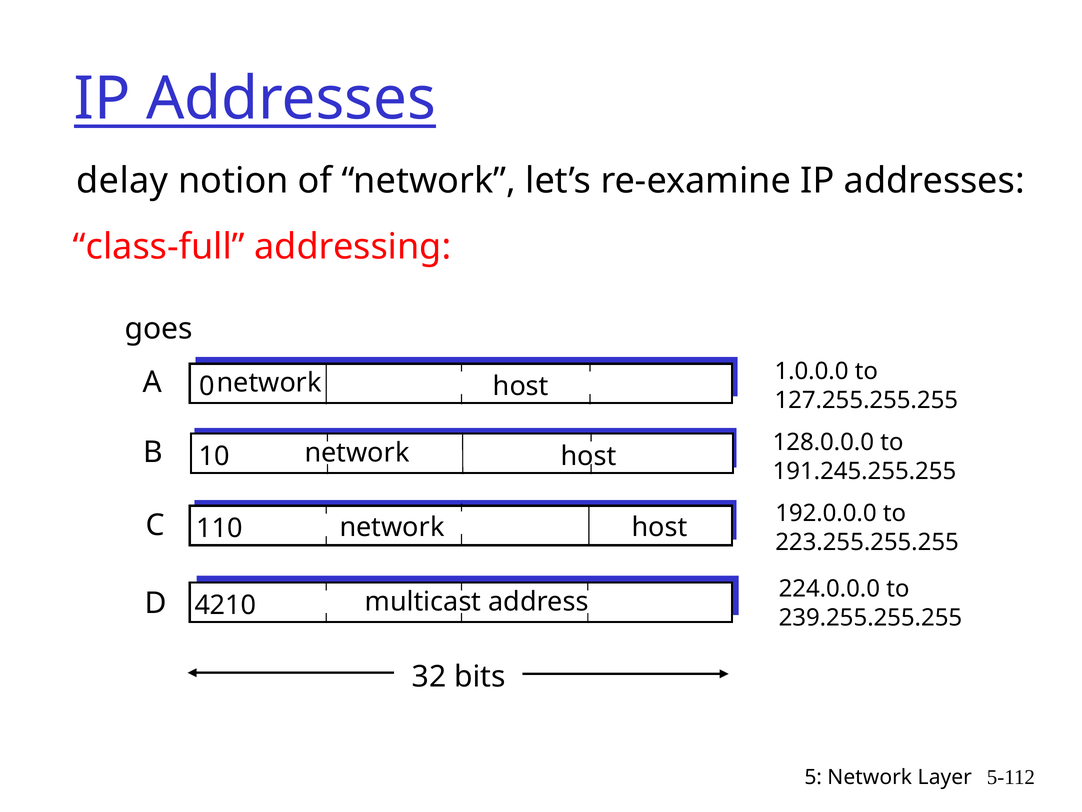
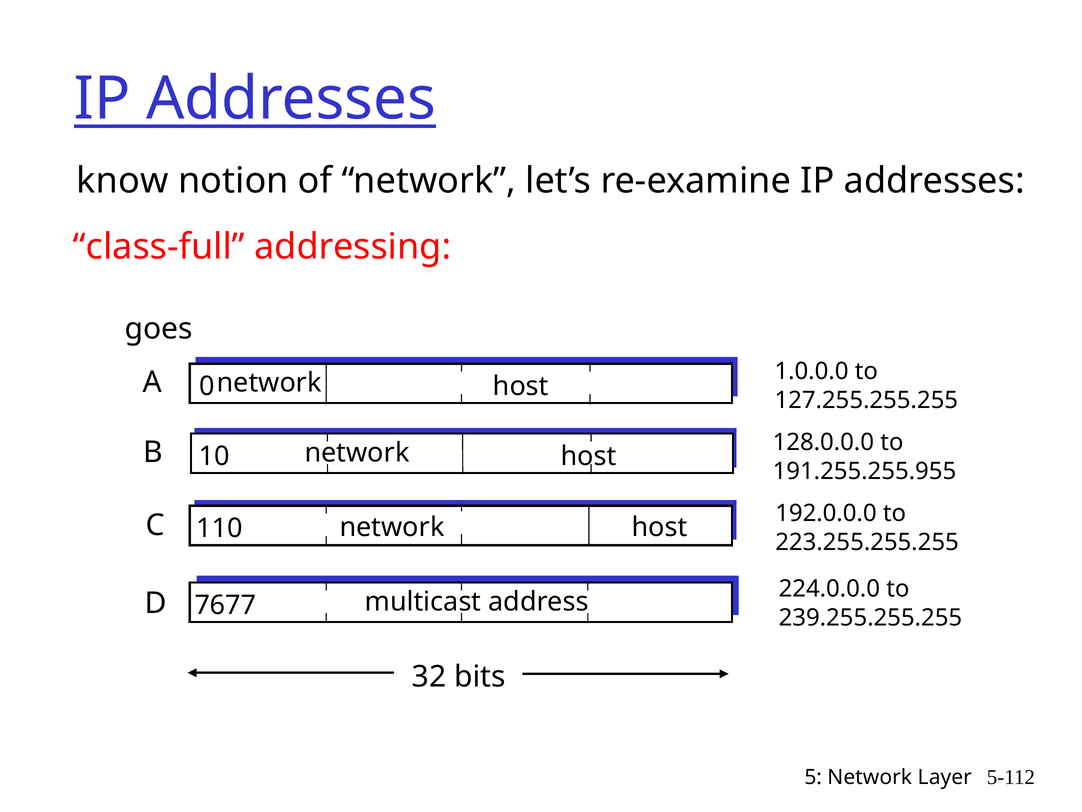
delay: delay -> know (122, 181)
191.245.255.255: 191.245.255.255 -> 191.255.255.955 (864, 471)
4210: 4210 -> 7677 (225, 605)
